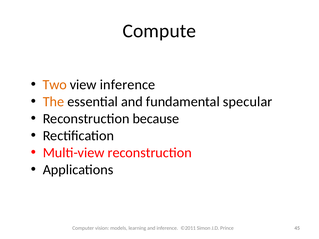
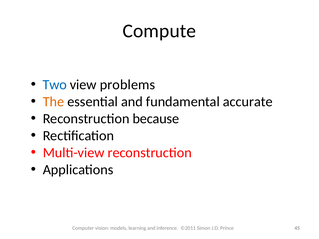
Two colour: orange -> blue (55, 85)
view inference: inference -> problems (128, 85)
specular: specular -> accurate (248, 102)
